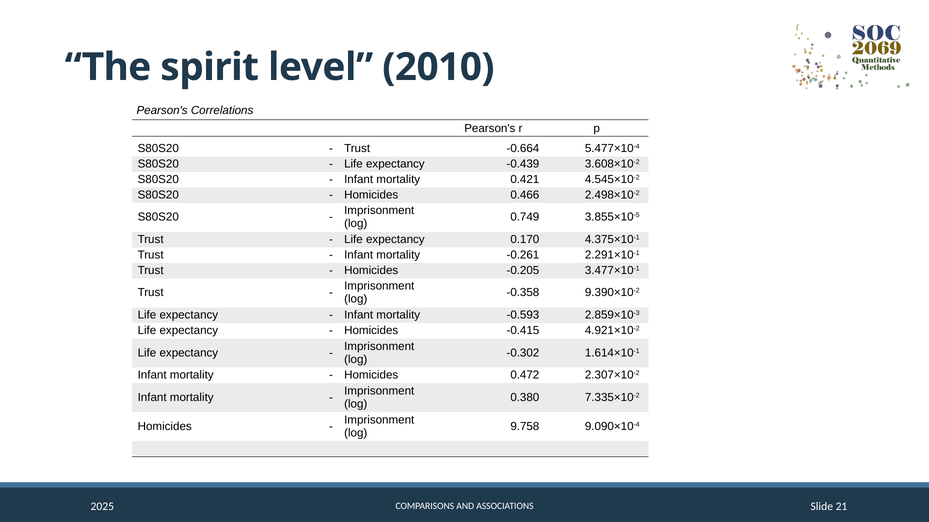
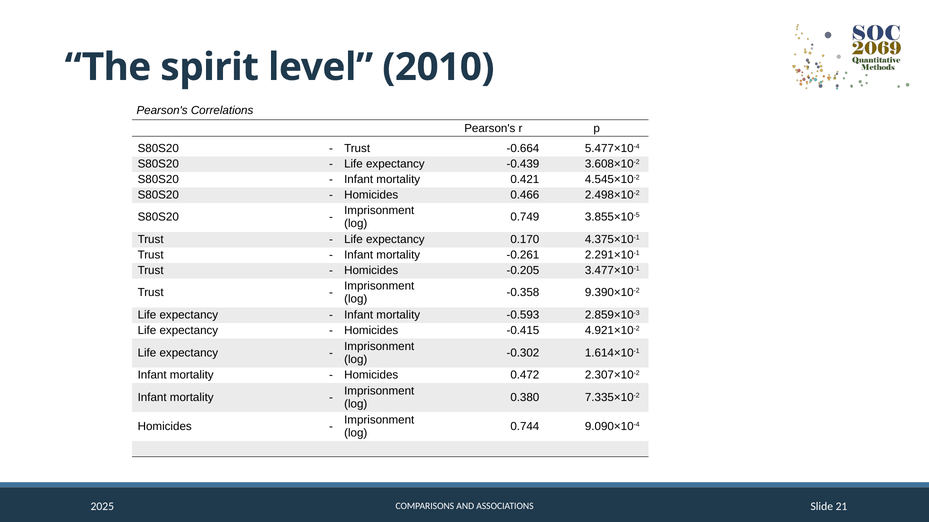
9.758: 9.758 -> 0.744 (525, 427)
